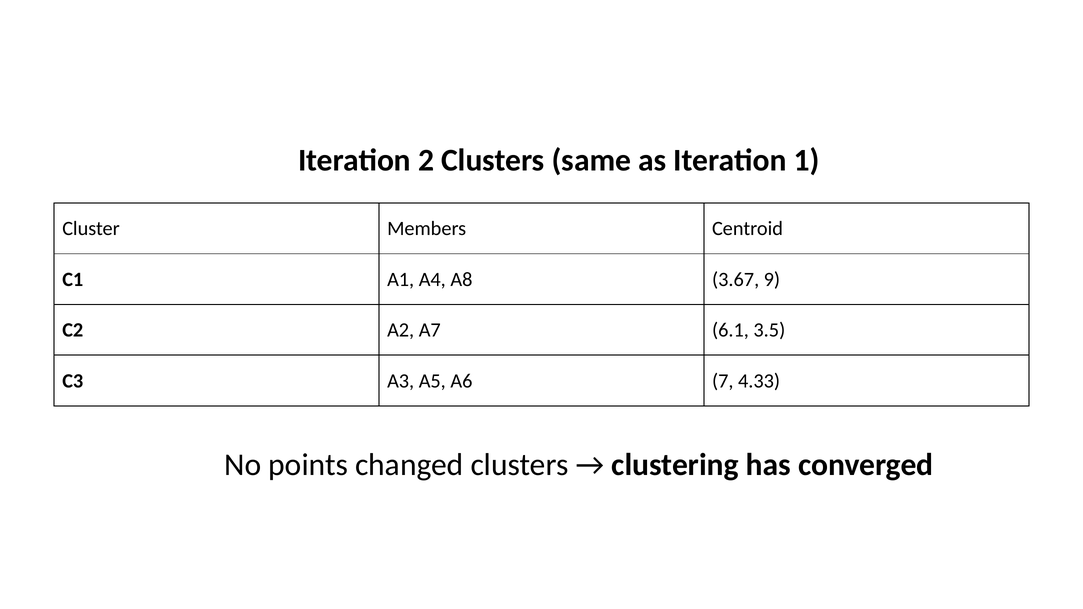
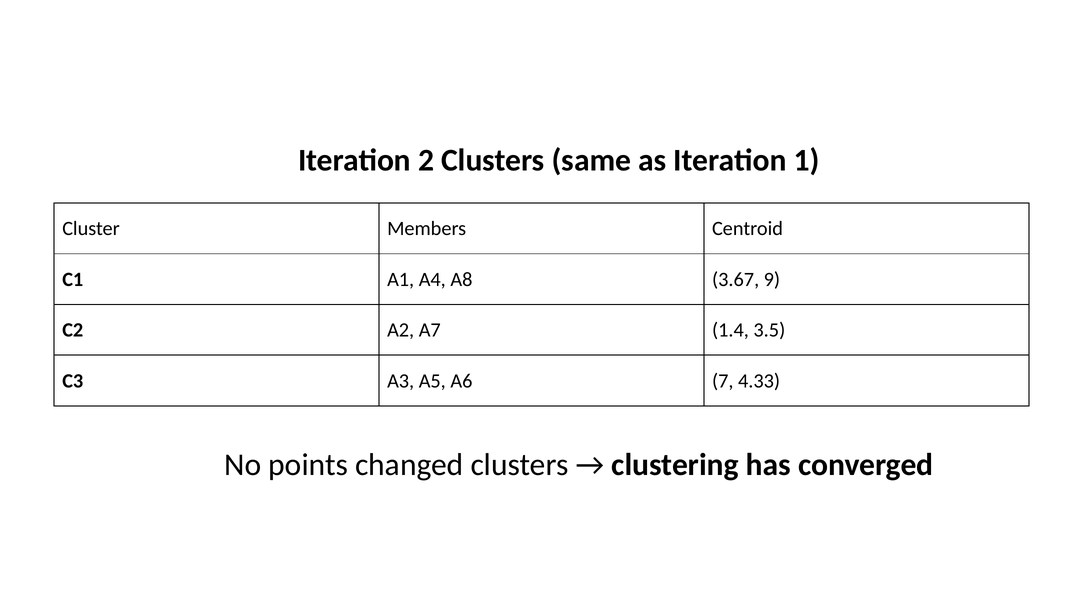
6.1: 6.1 -> 1.4 (730, 330)
